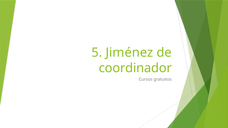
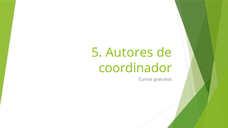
Jiménez: Jiménez -> Autores (129, 53)
